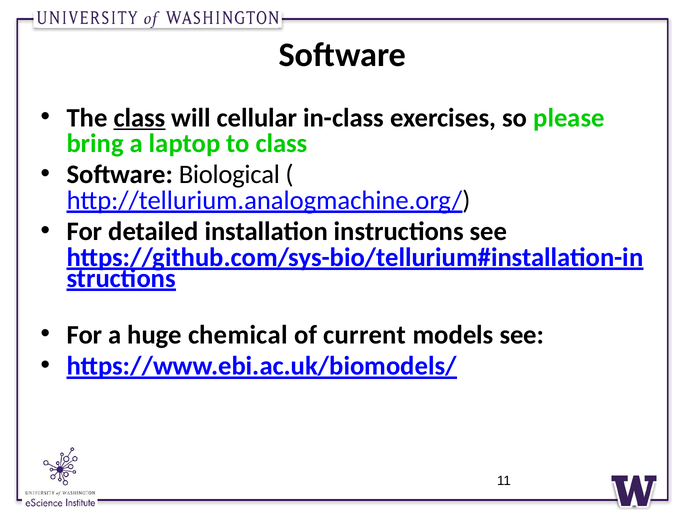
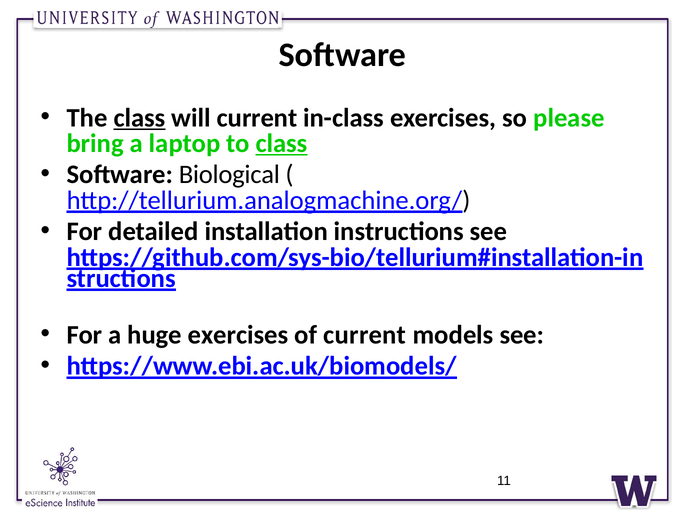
will cellular: cellular -> current (257, 118)
class underline: none -> present (282, 143)
huge chemical: chemical -> exercises (238, 335)
